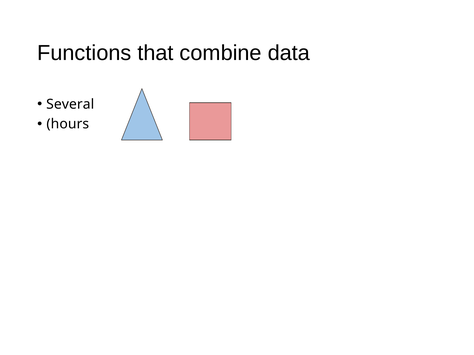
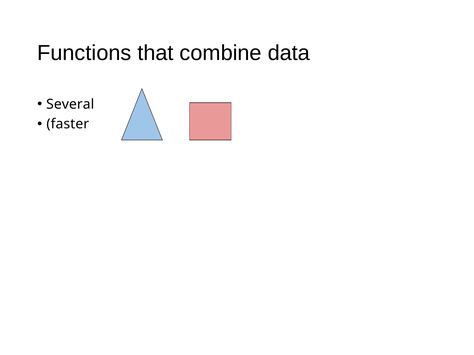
hours: hours -> faster (68, 124)
